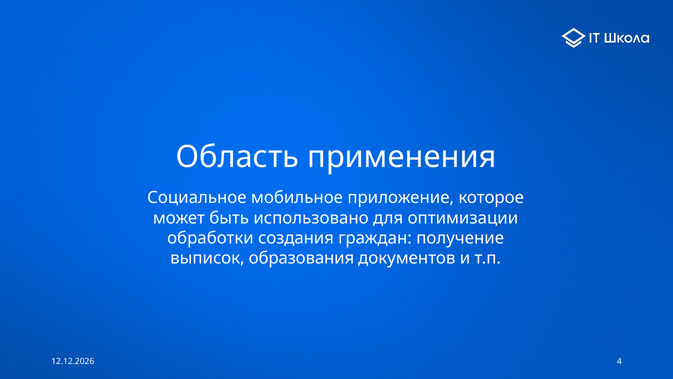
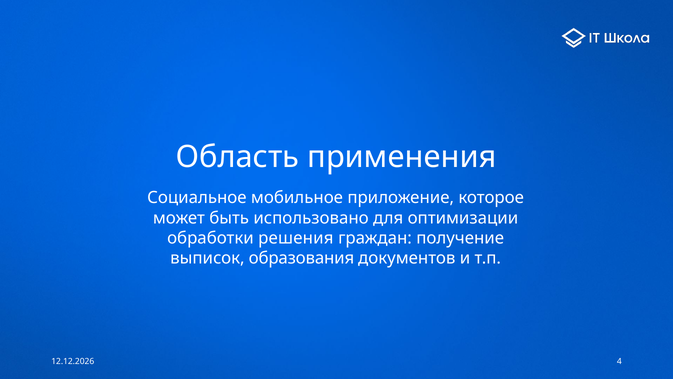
создания: создания -> решения (296, 238)
